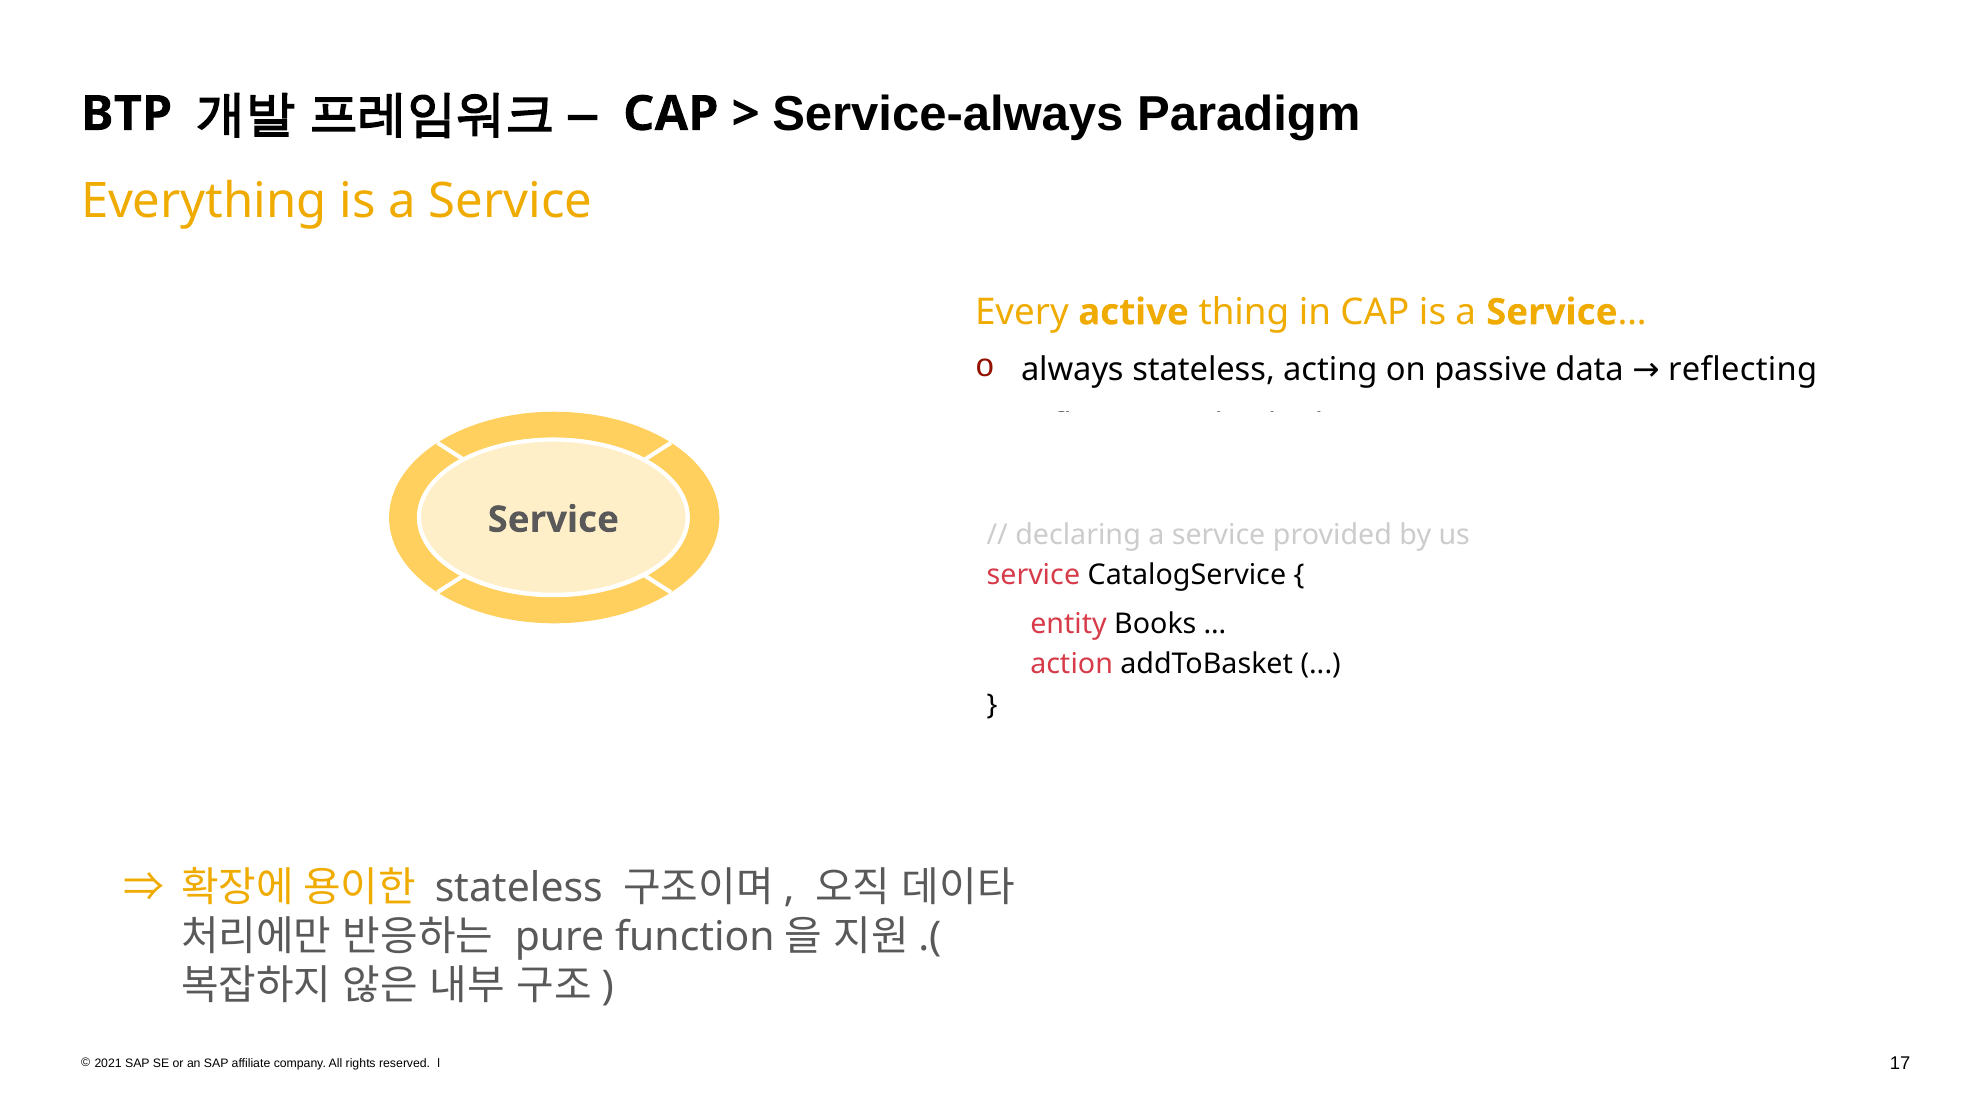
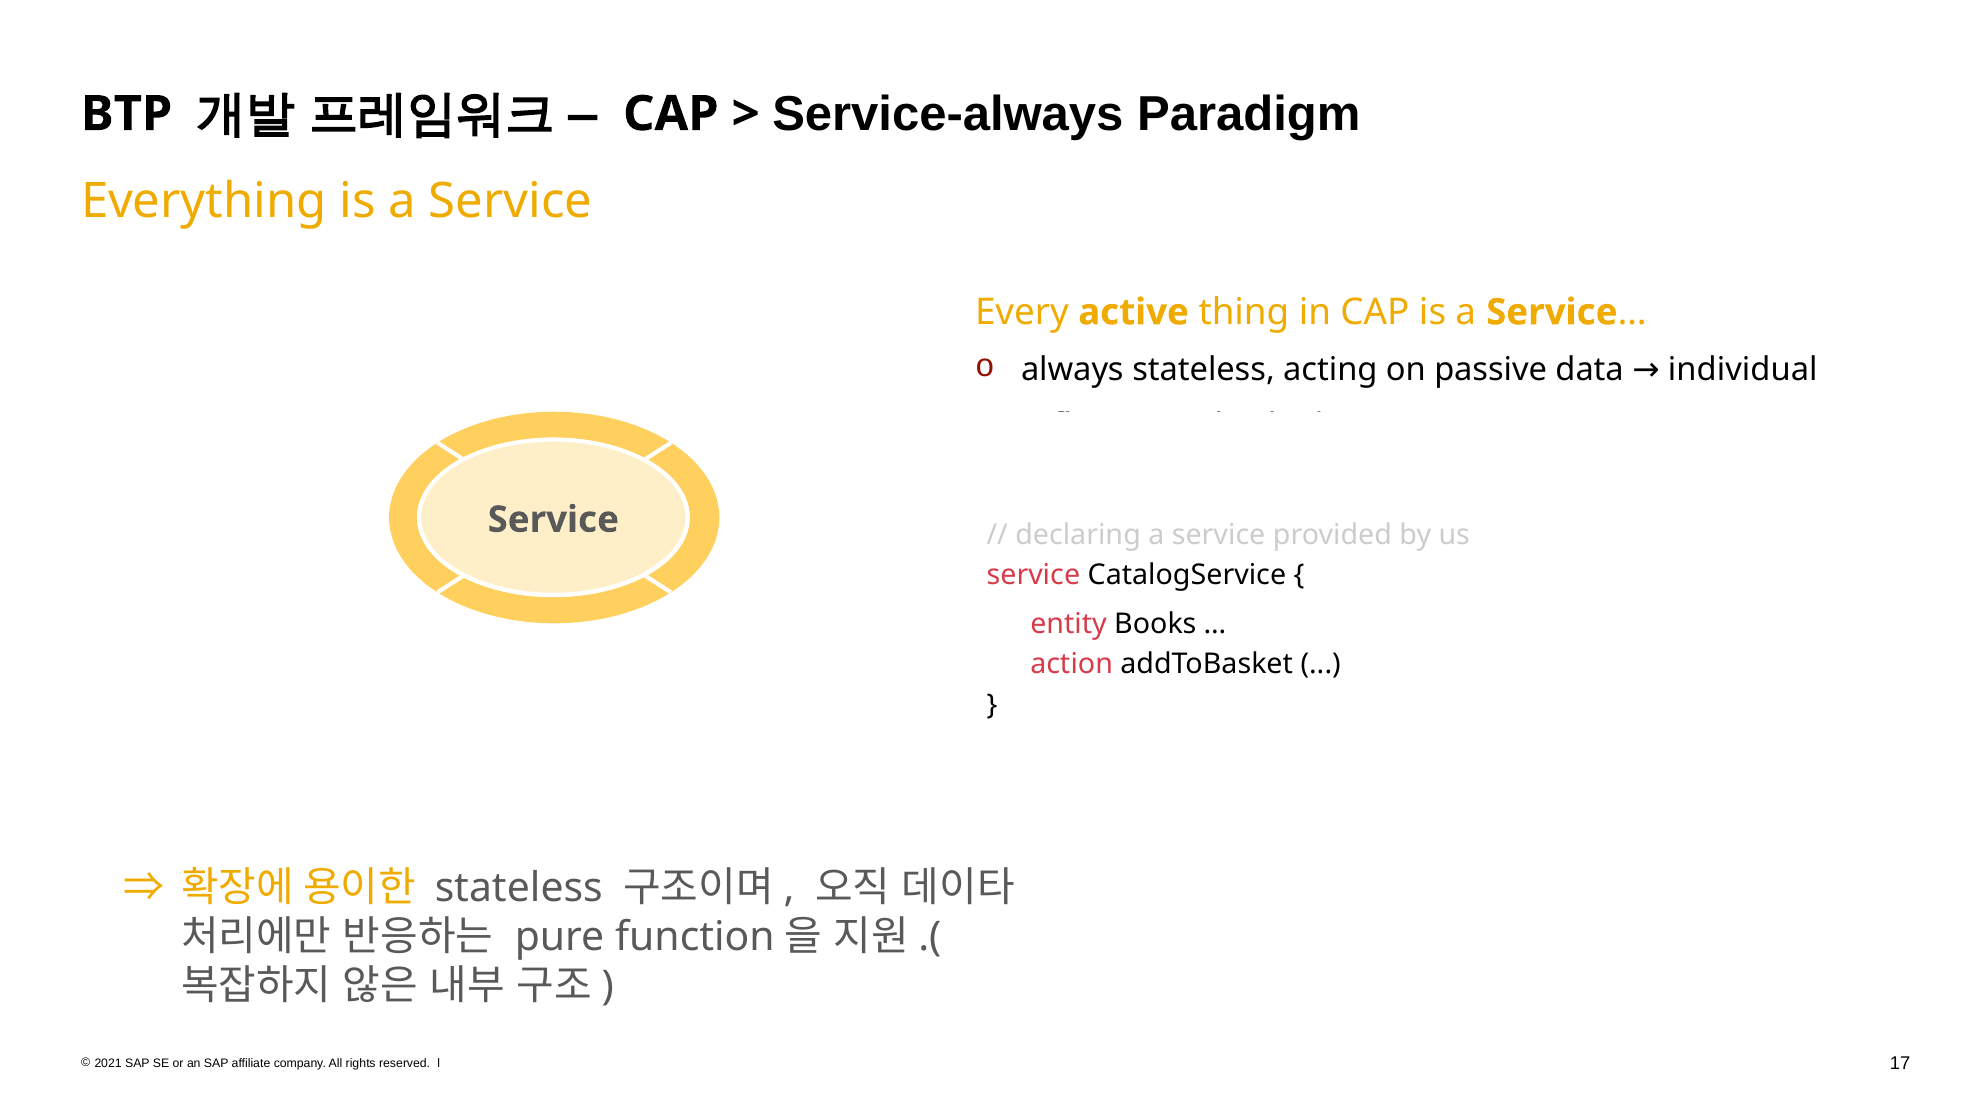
data reflecting: reflecting -> individual (1743, 370)
